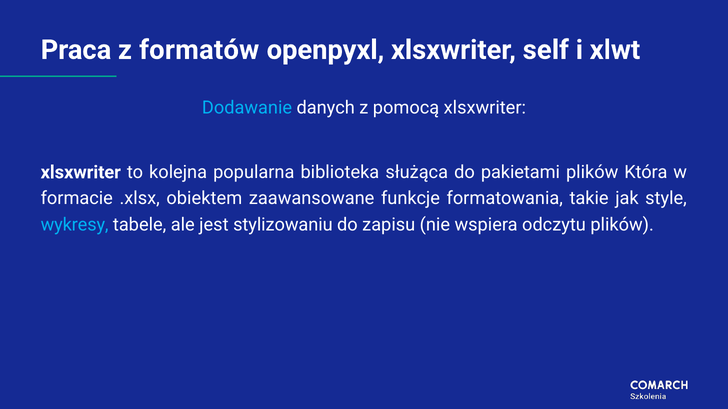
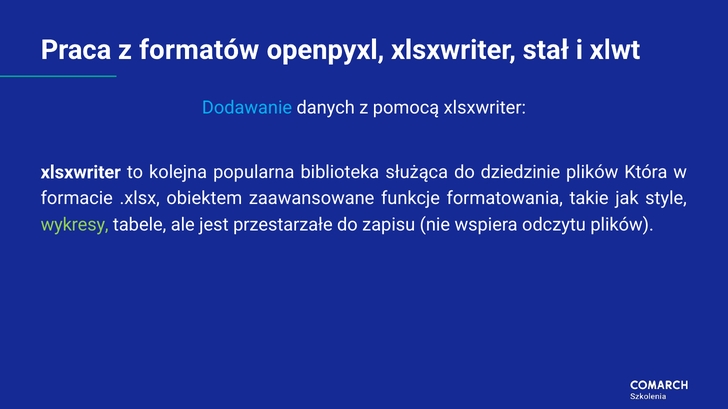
self: self -> stał (546, 50)
pakietami: pakietami -> dziedzinie (520, 172)
wykresy colour: light blue -> light green (75, 225)
stylizowaniu: stylizowaniu -> przestarzałe (283, 225)
